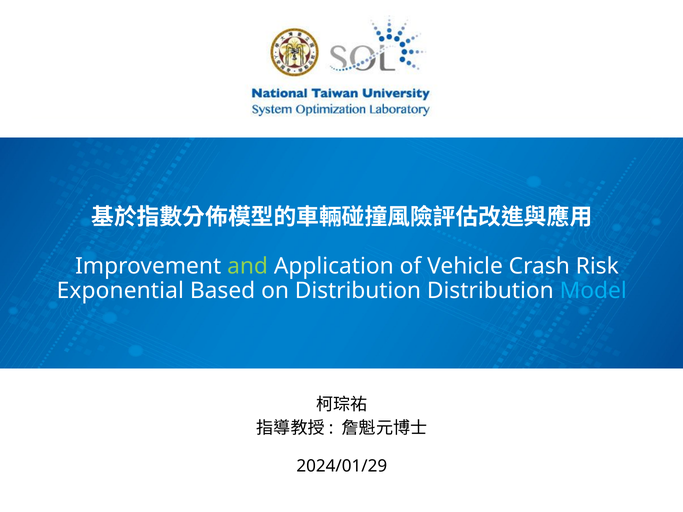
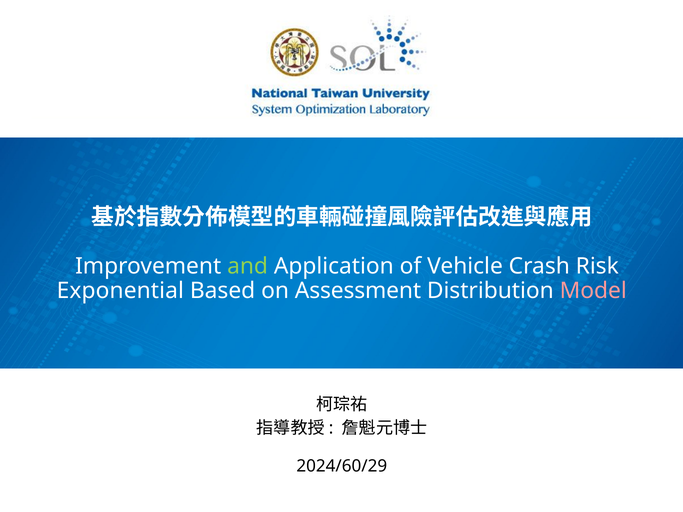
on Distribution: Distribution -> Assessment (358, 291)
Model colour: light blue -> pink (593, 291)
2024/01/29: 2024/01/29 -> 2024/60/29 (342, 466)
